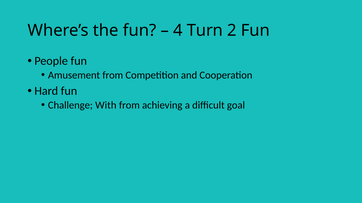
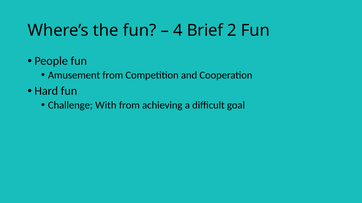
Turn: Turn -> Brief (205, 30)
